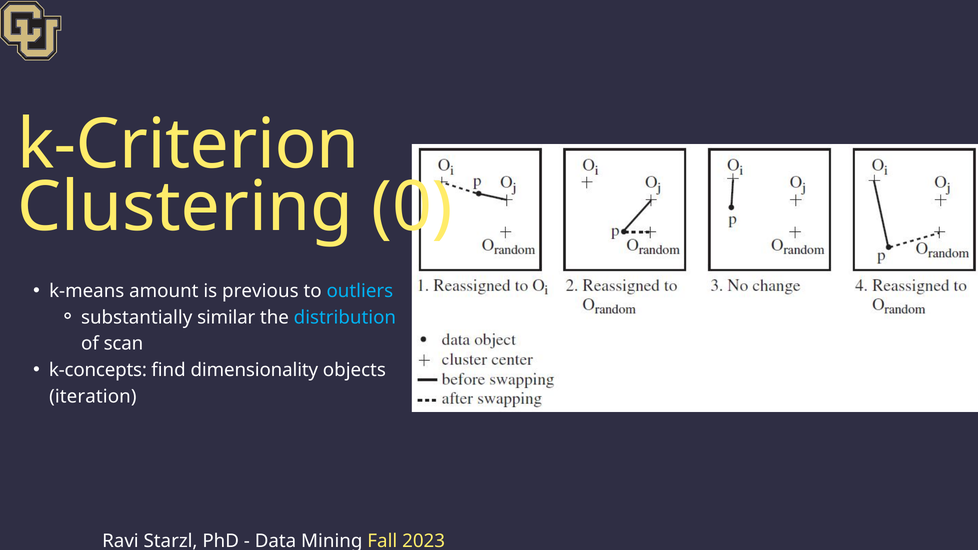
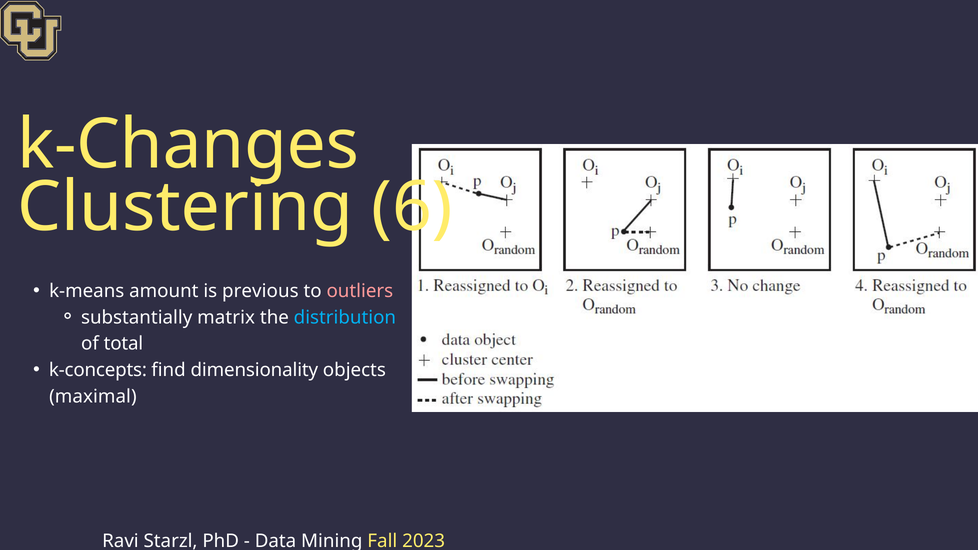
k-Criterion: k-Criterion -> k-Changes (188, 145)
0: 0 -> 6 (412, 207)
outliers colour: light blue -> pink (360, 291)
similar: similar -> matrix (226, 318)
scan: scan -> total (123, 344)
iteration: iteration -> maximal (93, 396)
